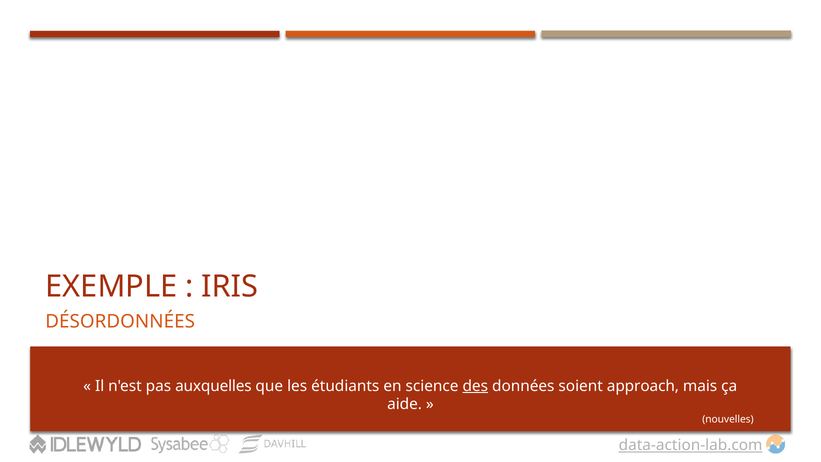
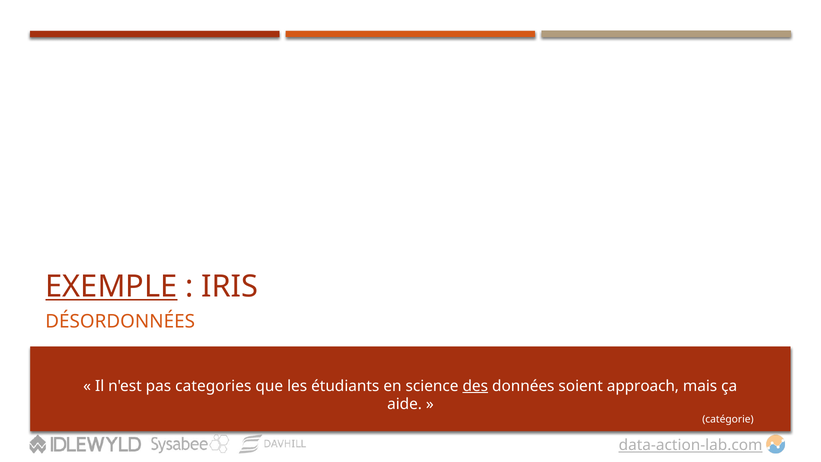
EXEMPLE underline: none -> present (111, 286)
auxquelles: auxquelles -> categories (213, 386)
nouvelles: nouvelles -> catégorie (728, 419)
